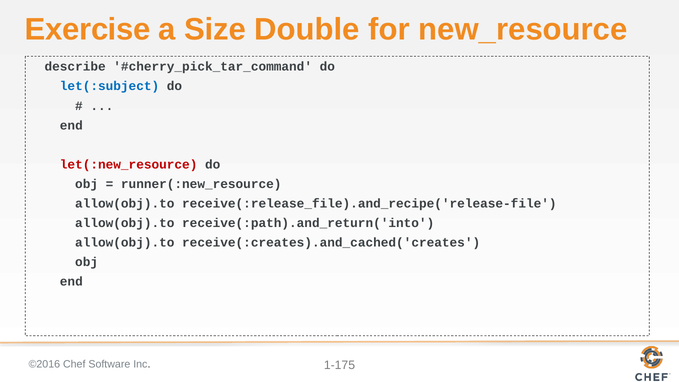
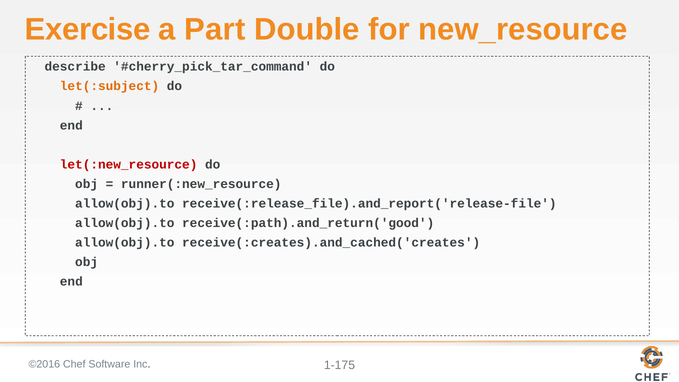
Size: Size -> Part (215, 29)
let(:subject colour: blue -> orange (110, 86)
receive(:release_file).and_recipe('release-file: receive(:release_file).and_recipe('release-file -> receive(:release_file).and_report('release-file (369, 203)
receive(:path).and_return('into: receive(:path).and_return('into -> receive(:path).and_return('good (308, 223)
